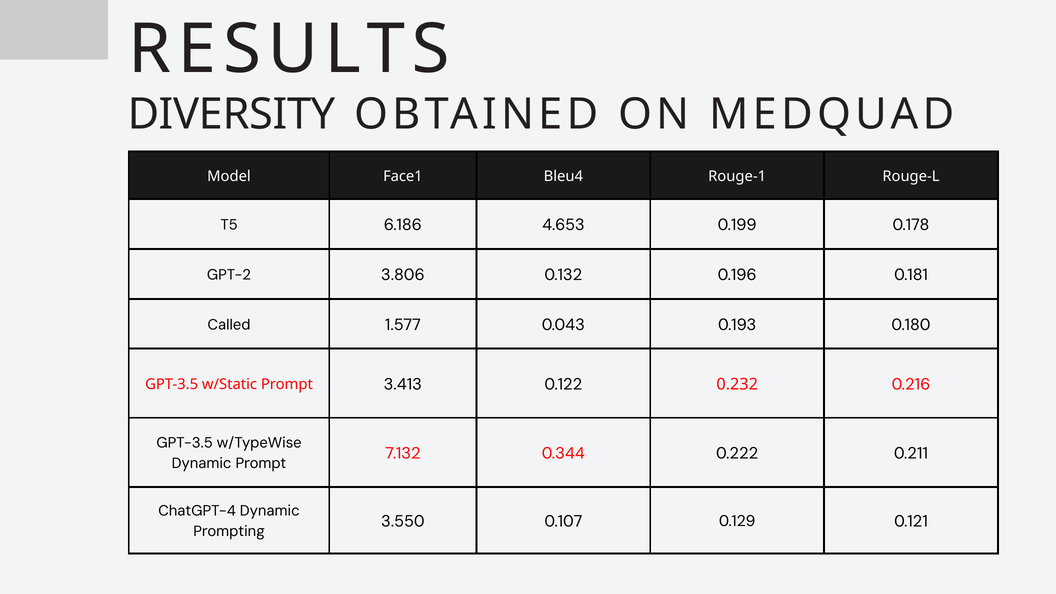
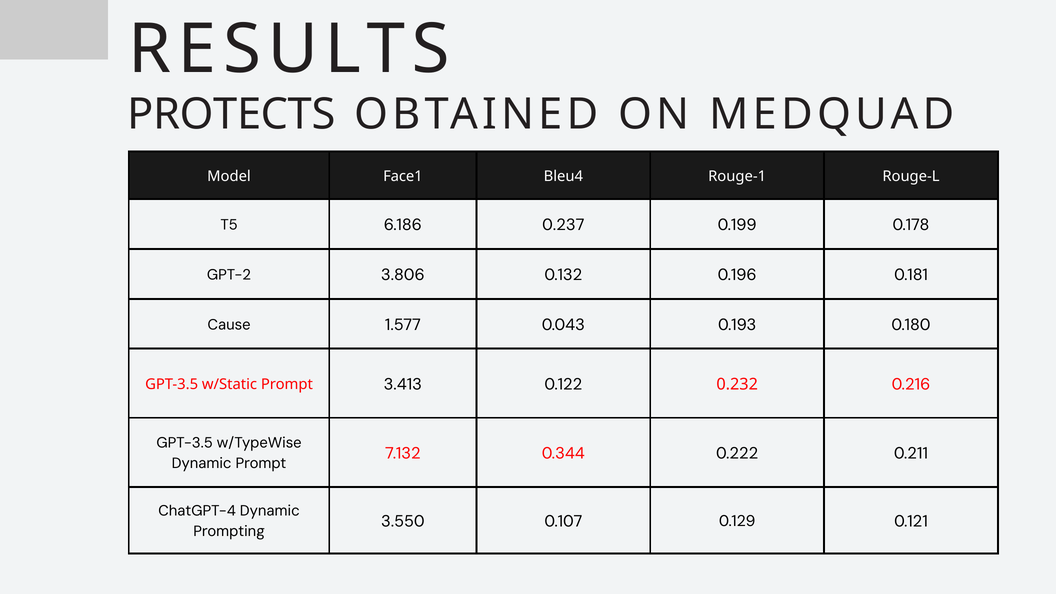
DIVERSITY: DIVERSITY -> PROTECTS (232, 114)
4.653: 4.653 -> 0.237 (563, 225)
Called: Called -> Cause (229, 325)
